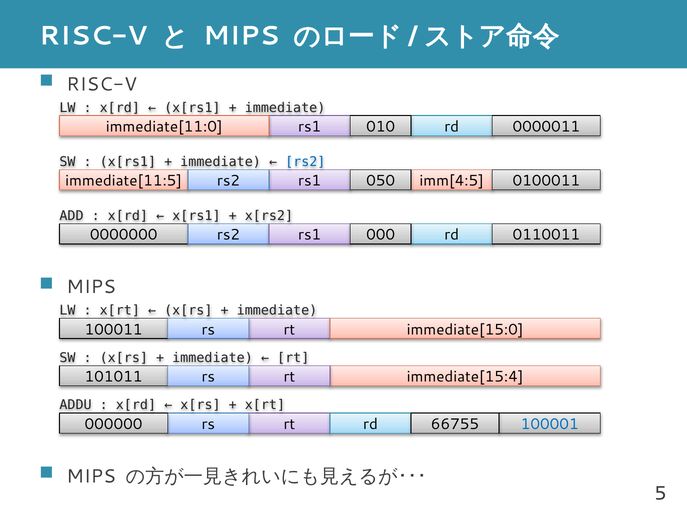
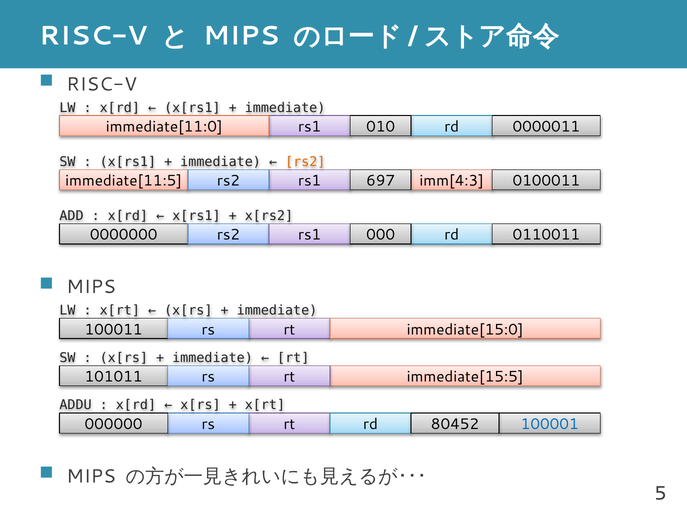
rs2 colour: blue -> orange (305, 162)
050: 050 -> 697 (381, 181)
imm[4:5: imm[4:5 -> imm[4:3 (452, 181)
immediate[15:4: immediate[15:4 -> immediate[15:5 (465, 377)
66755: 66755 -> 80452 (455, 424)
